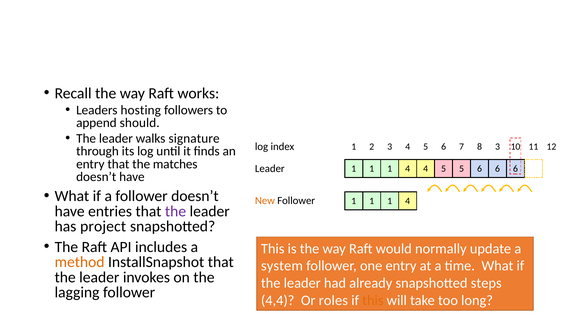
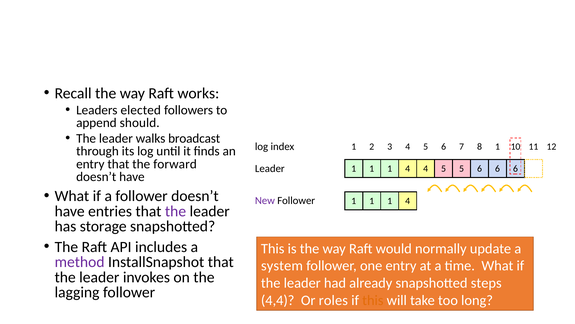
hosting: hosting -> elected (141, 110)
signature: signature -> broadcast (194, 138)
8 3: 3 -> 1 (498, 146)
matches: matches -> forward (175, 164)
New colour: orange -> purple (265, 200)
project: project -> storage (103, 226)
method colour: orange -> purple (80, 262)
